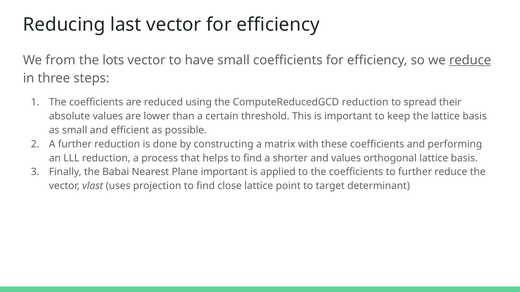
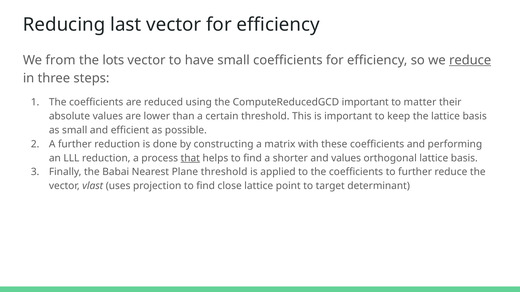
ComputeReducedGCD reduction: reduction -> important (365, 102)
spread: spread -> matter (420, 102)
that underline: none -> present (190, 158)
Plane important: important -> threshold (224, 172)
